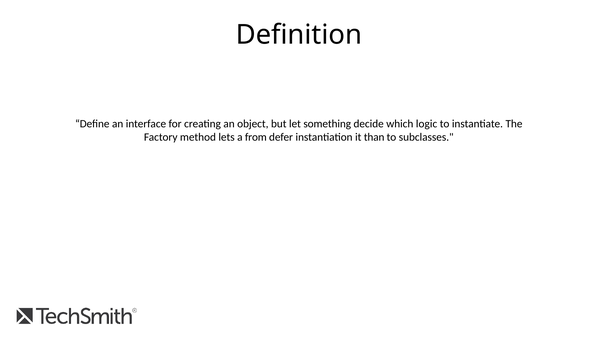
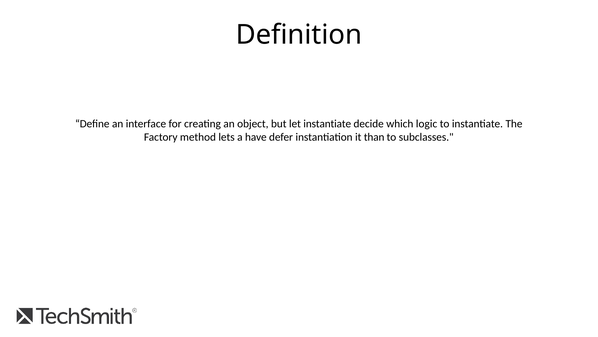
let something: something -> instantiate (327, 123)
from: from -> have (256, 137)
